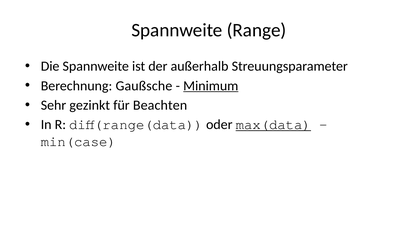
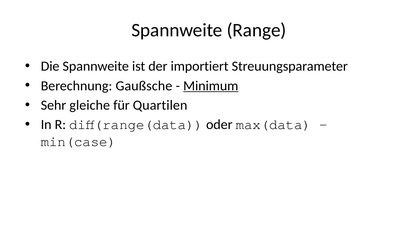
außerhalb: außerhalb -> importiert (200, 66)
gezinkt: gezinkt -> gleiche (90, 105)
Beachten: Beachten -> Quartilen (160, 105)
max(data underline: present -> none (273, 125)
